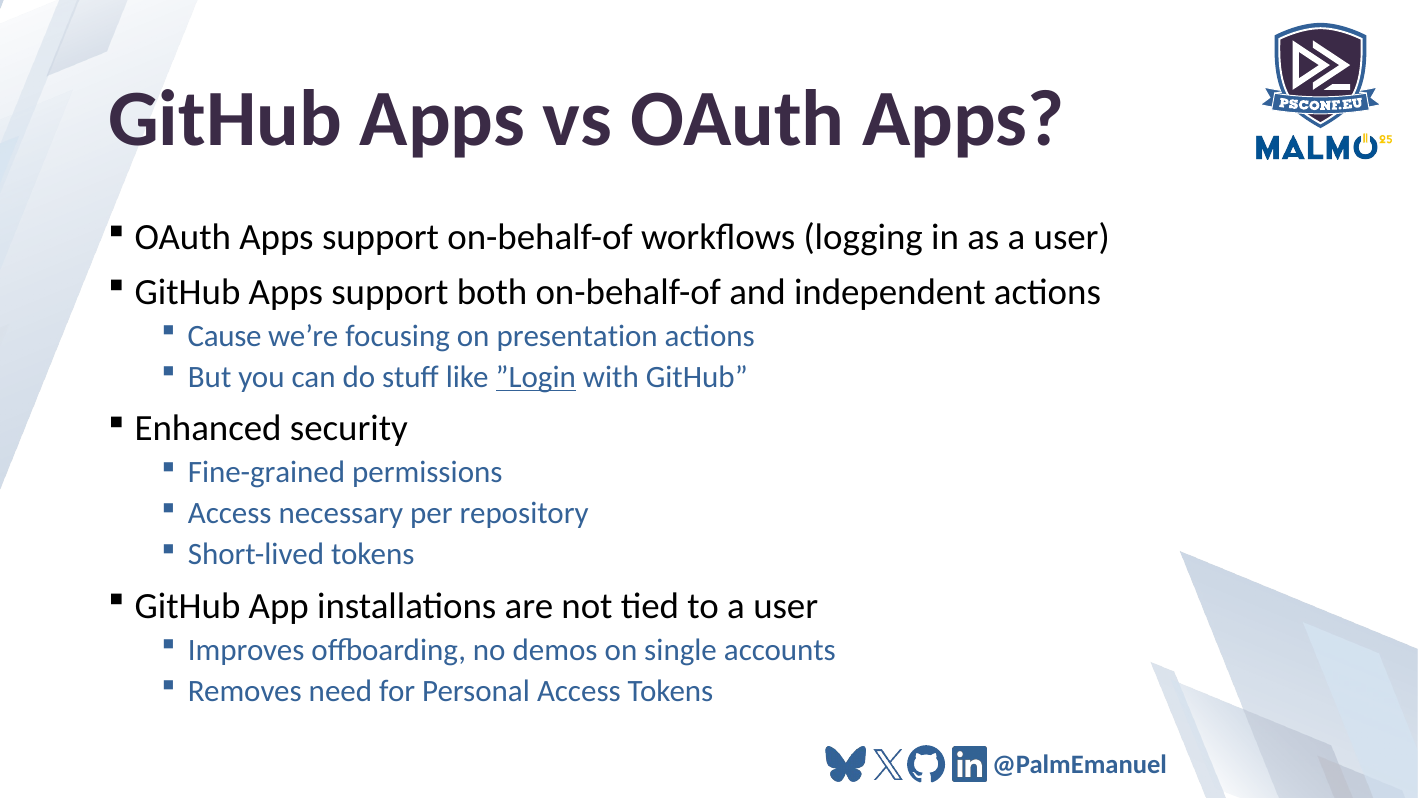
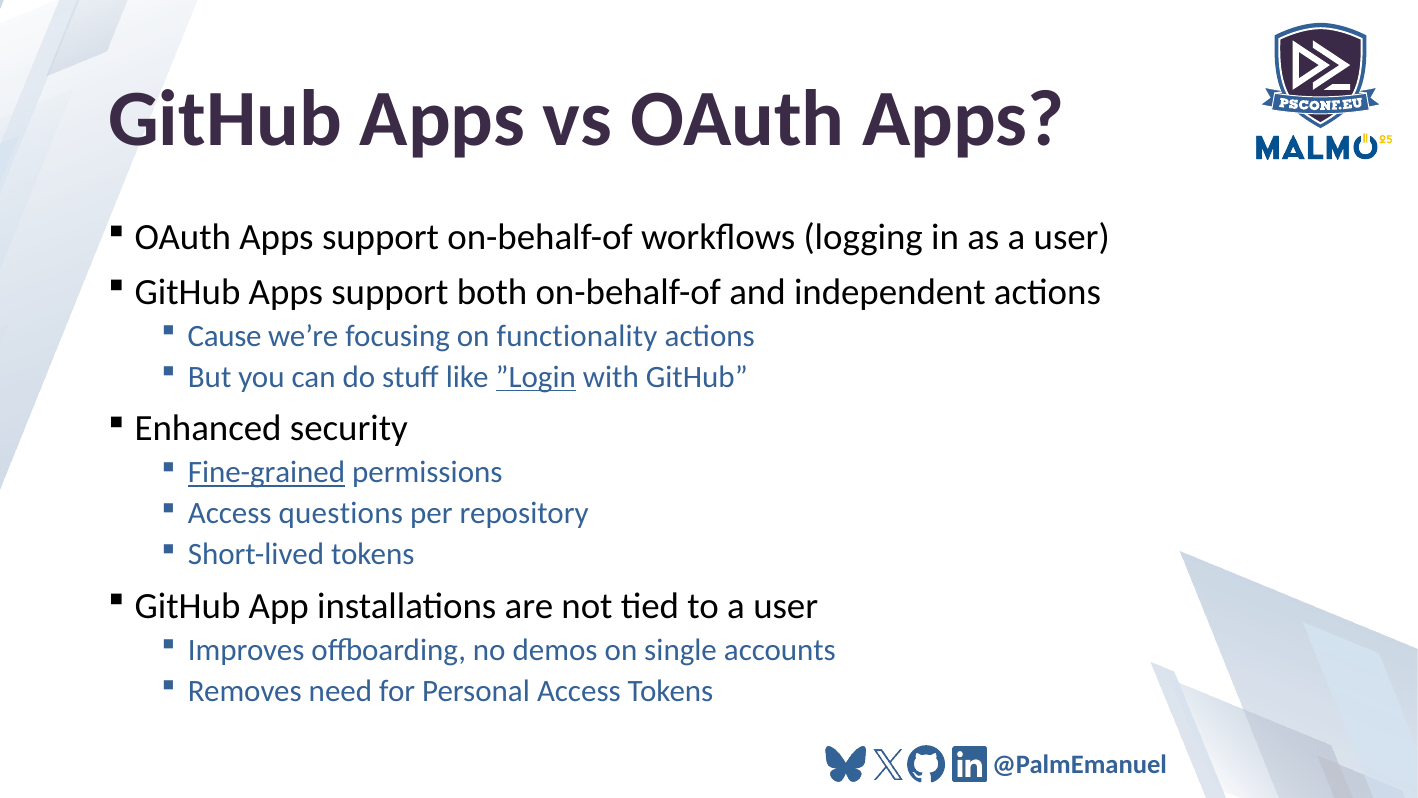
presentation: presentation -> functionality (577, 336)
Fine-grained underline: none -> present (266, 472)
necessary: necessary -> questions (341, 513)
